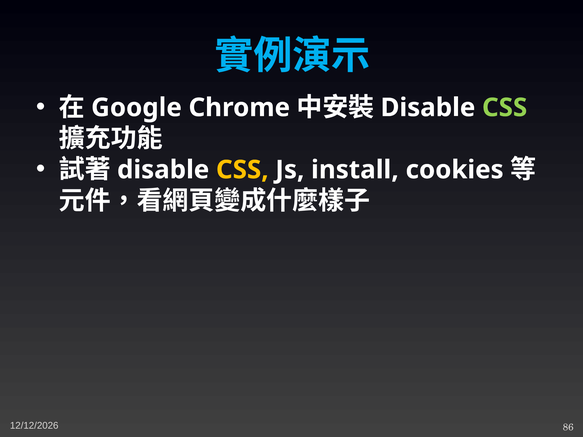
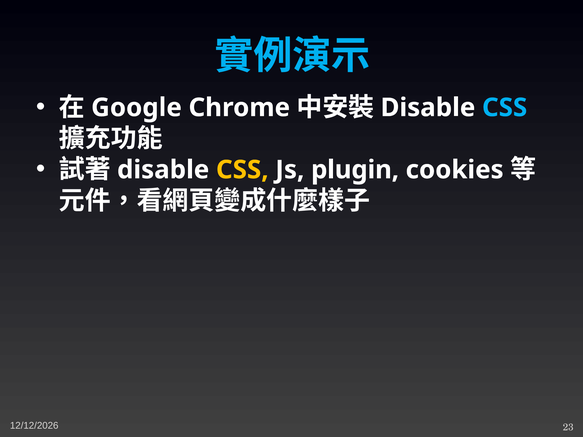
CSS colour: light green -> light blue (505, 108)
install: install -> plugin (355, 170)
86: 86 -> 23 (568, 428)
